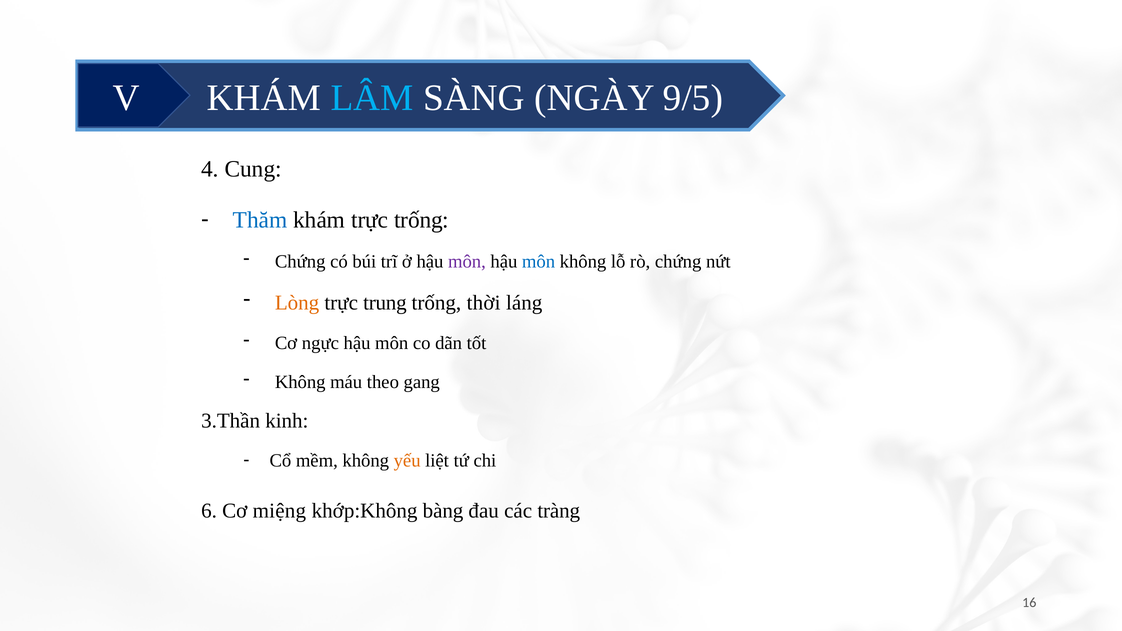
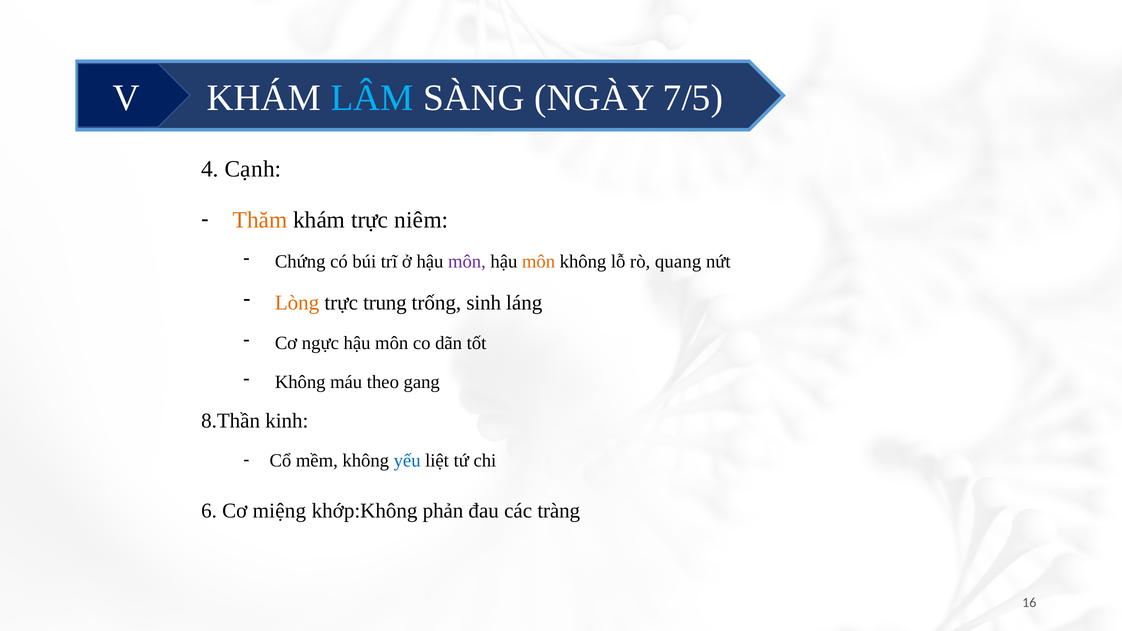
9/5: 9/5 -> 7/5 (693, 98)
Cung: Cung -> Cạnh (253, 169)
Thăm colour: blue -> orange (260, 220)
trực trống: trống -> niêm (421, 220)
môn colour: blue -> orange (539, 262)
rò chứng: chứng -> quang (678, 262)
thời: thời -> sinh (484, 303)
3.Thần: 3.Thần -> 8.Thần (231, 421)
yếu colour: orange -> blue (407, 460)
bàng: bàng -> phản (443, 511)
